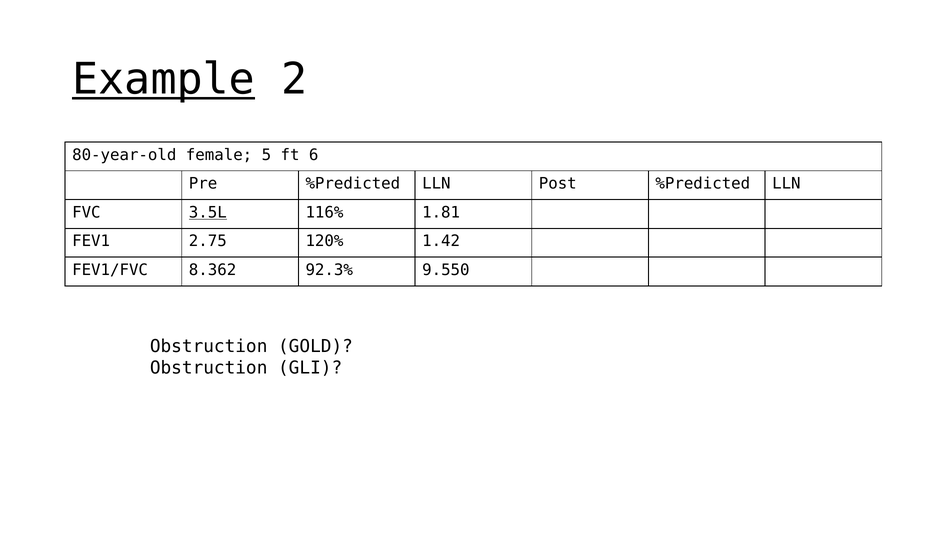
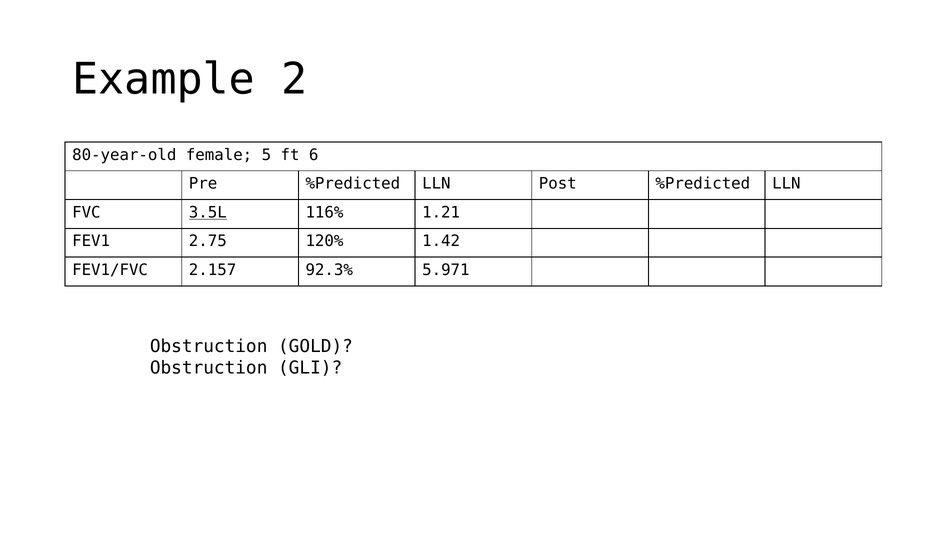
Example underline: present -> none (164, 80)
1.81: 1.81 -> 1.21 (441, 212)
8.362: 8.362 -> 2.157 (213, 270)
9.550: 9.550 -> 5.971 (446, 270)
